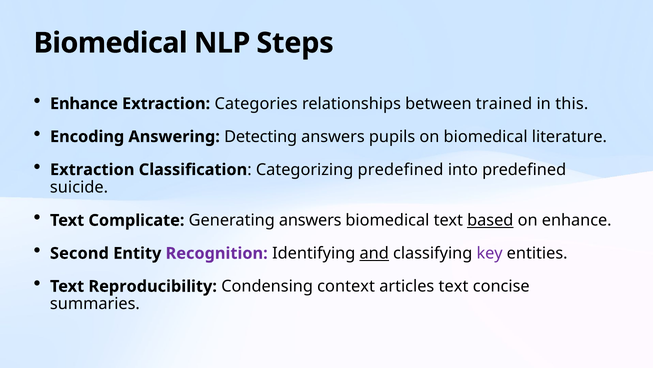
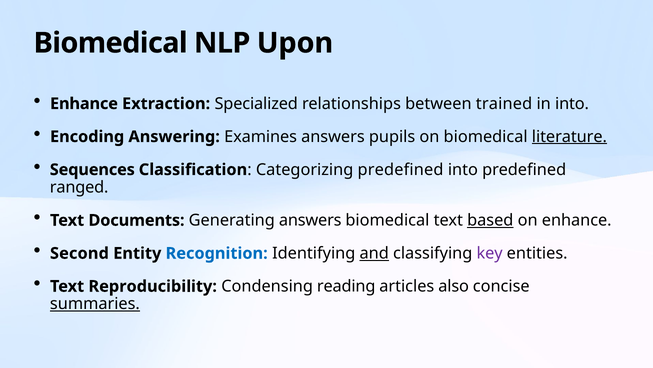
Steps: Steps -> Upon (295, 43)
Categories: Categories -> Specialized (256, 104)
in this: this -> into (572, 104)
Detecting: Detecting -> Examines (261, 136)
literature underline: none -> present (569, 136)
Extraction: Extraction -> Sequences (92, 169)
suicide: suicide -> ranged (79, 187)
Complicate: Complicate -> Documents (136, 220)
Recognition colour: purple -> blue (217, 253)
context: context -> reading (346, 286)
articles text: text -> also (454, 286)
summaries underline: none -> present (95, 303)
